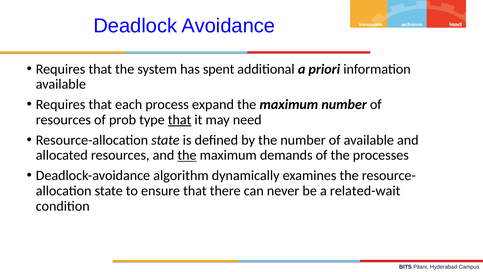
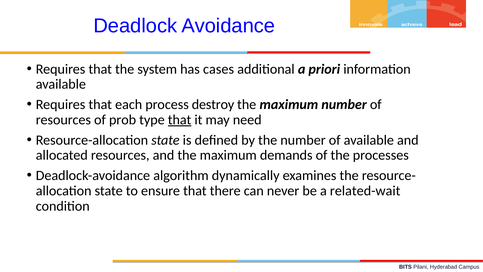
spent: spent -> cases (219, 69)
expand: expand -> destroy (213, 104)
the underline: present -> none (187, 155)
